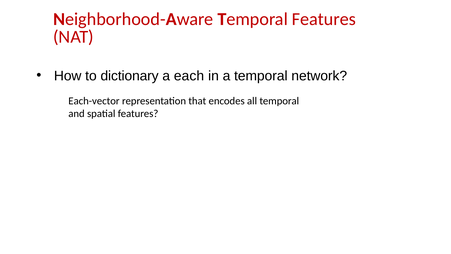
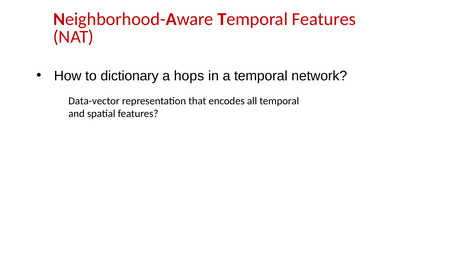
each: each -> hops (189, 76)
Each-vector: Each-vector -> Data-vector (94, 101)
